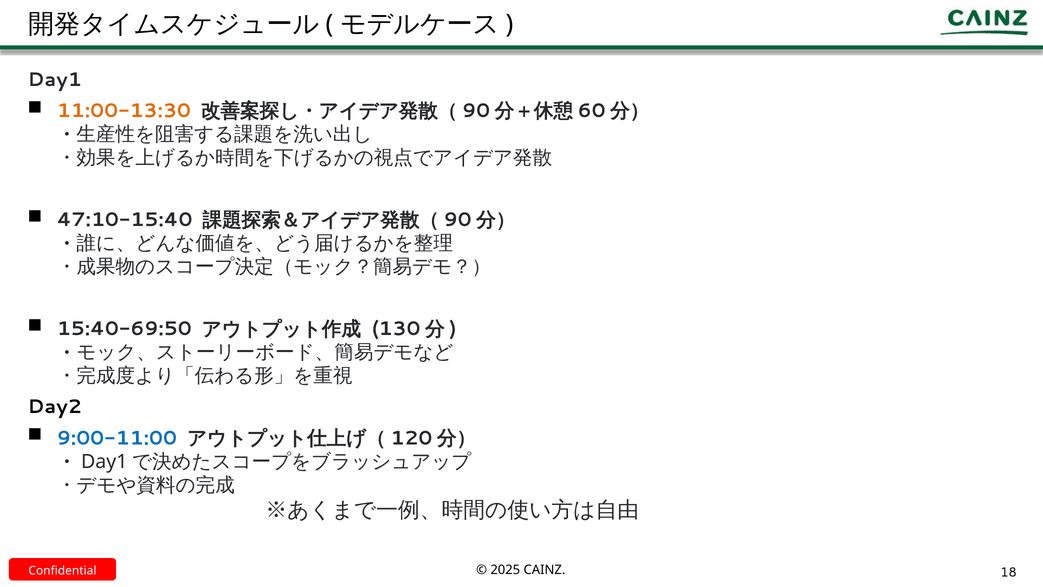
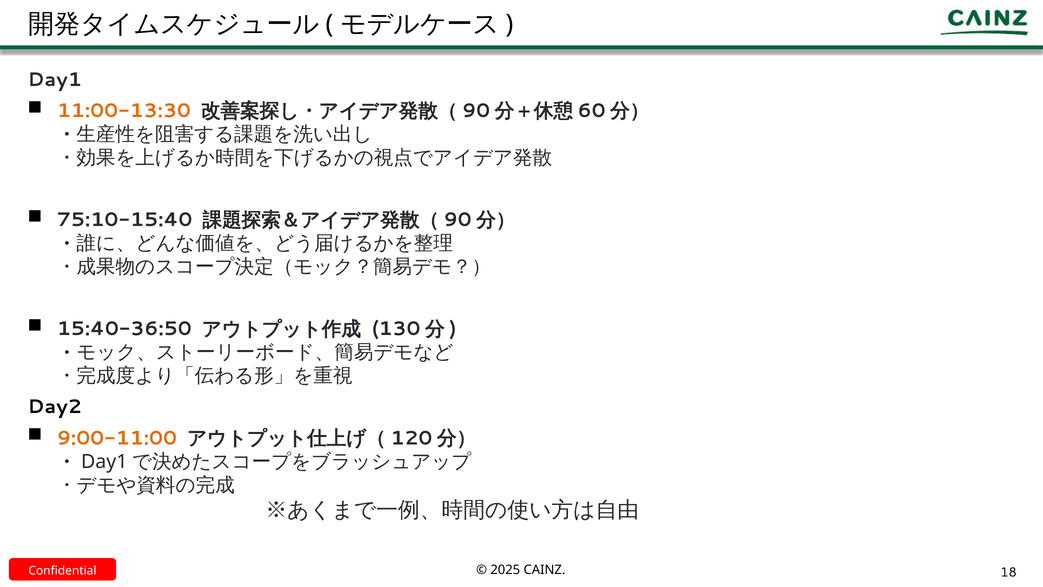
47:10-15:40: 47:10-15:40 -> 75:10-15:40 (125, 220)
15:40-69:50: 15:40-69:50 -> 15:40-36:50 (124, 329)
9:00-11:00 colour: blue -> orange (117, 438)
